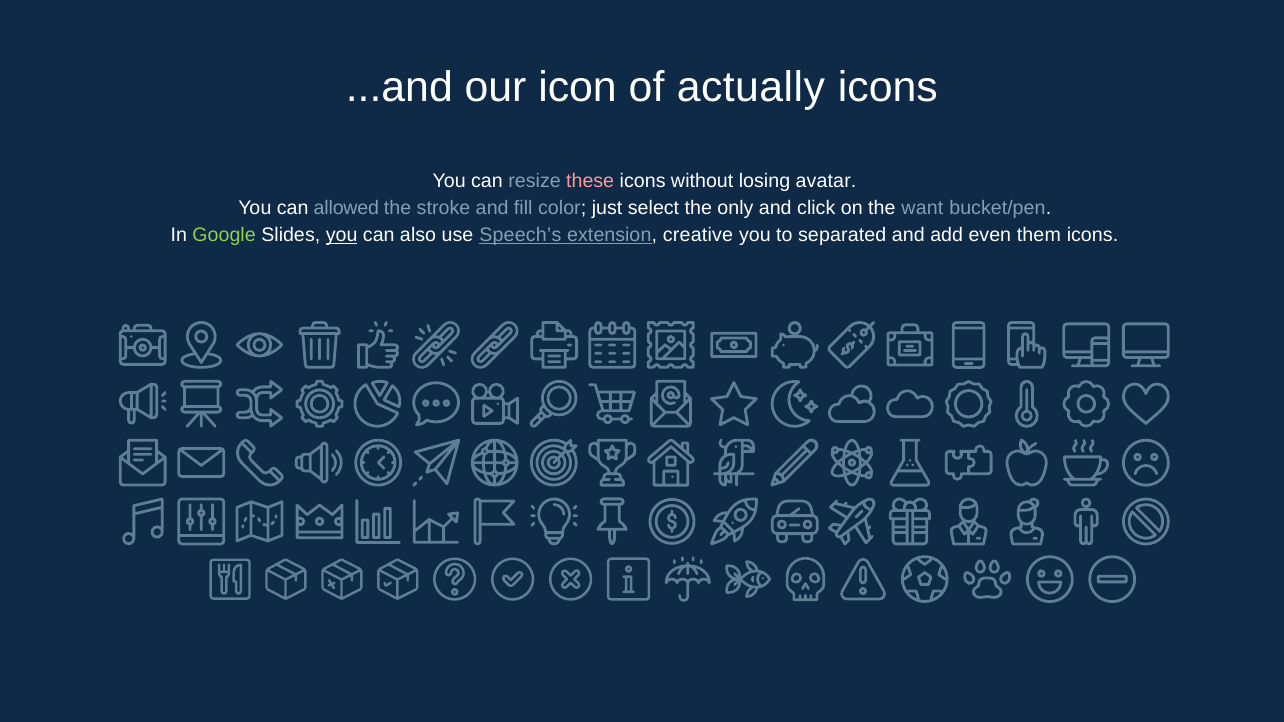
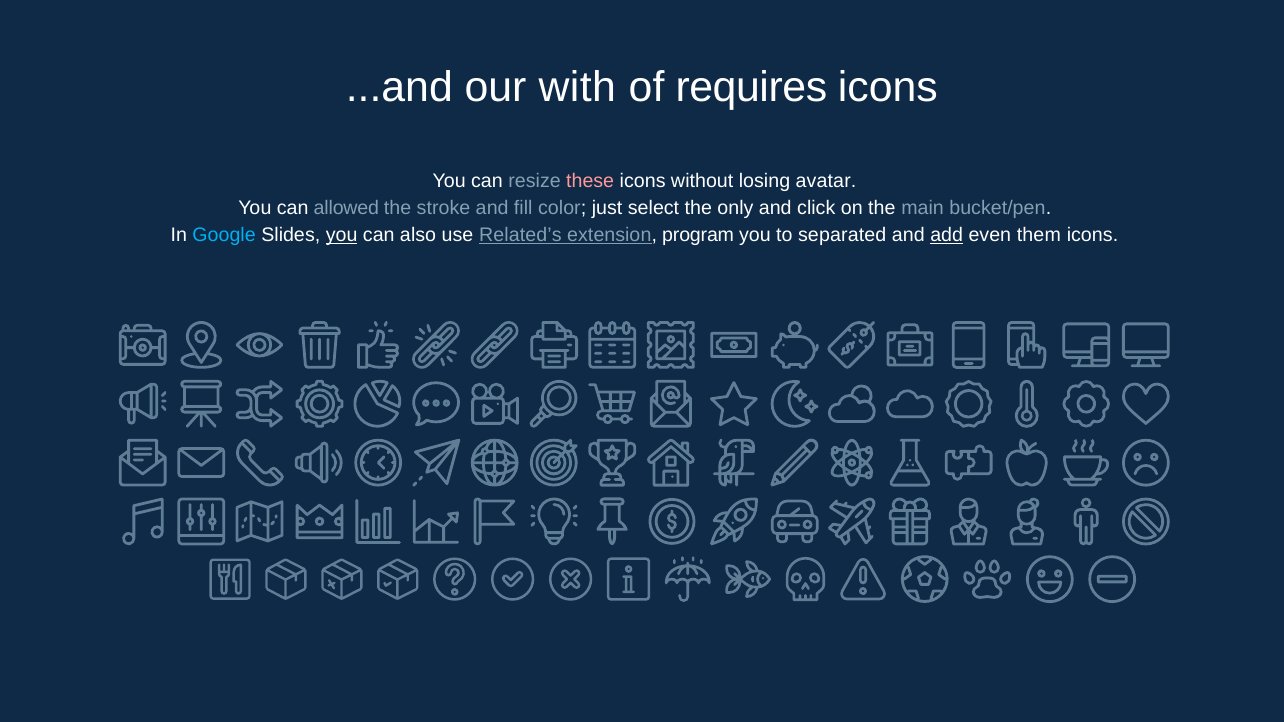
icon: icon -> with (577, 87)
actually: actually -> requires (751, 87)
want: want -> main (923, 208)
Google colour: light green -> light blue (224, 235)
Speech’s: Speech’s -> Related’s (520, 235)
creative: creative -> program (698, 235)
add underline: none -> present (947, 235)
